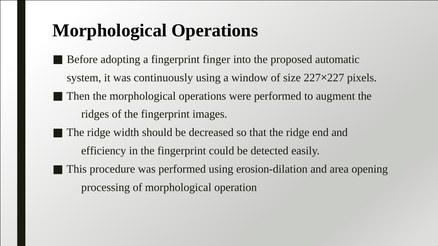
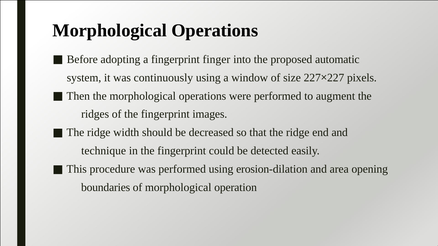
efficiency: efficiency -> technique (104, 151)
processing: processing -> boundaries (106, 188)
